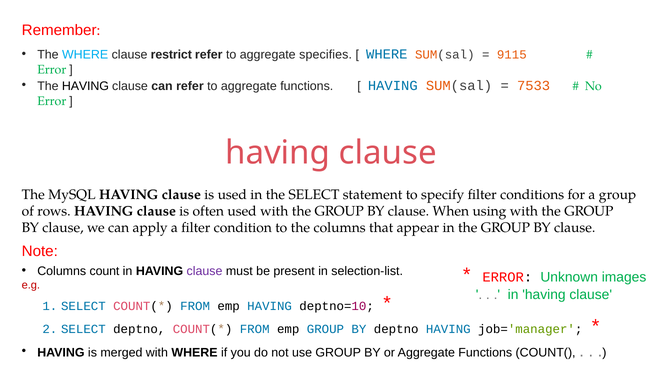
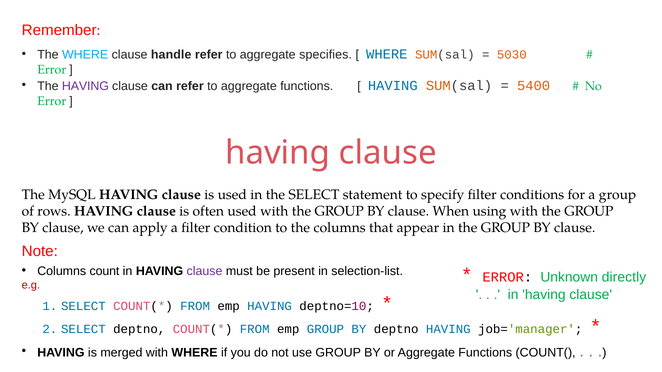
restrict: restrict -> handle (171, 55)
9115: 9115 -> 5030 (512, 55)
HAVING colour: black -> purple (85, 86)
7533: 7533 -> 5400 (534, 86)
images: images -> directly (624, 277)
